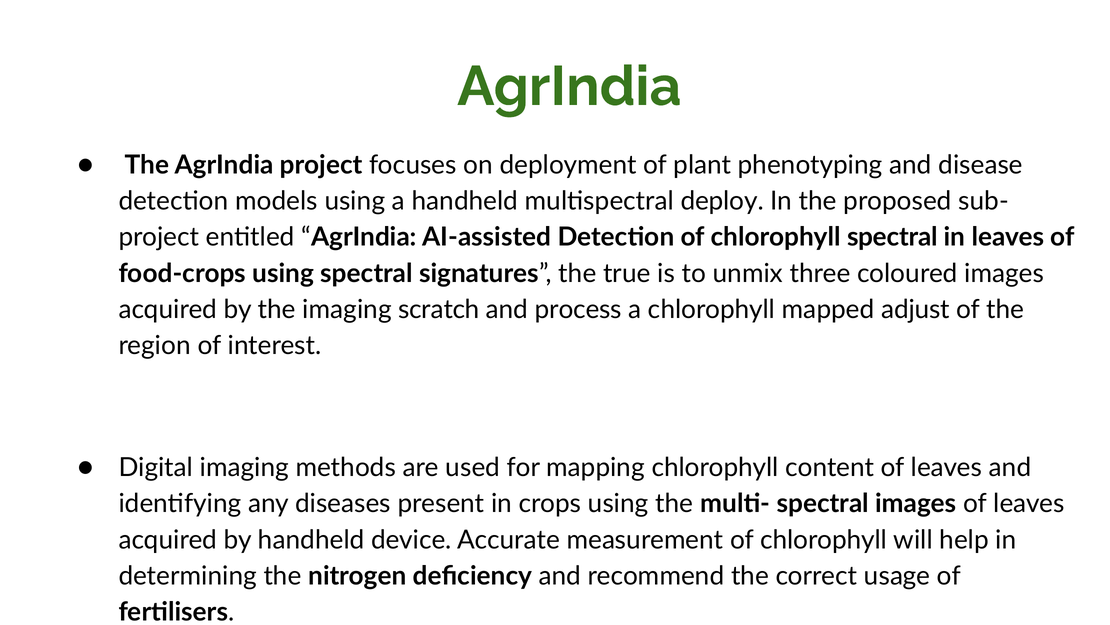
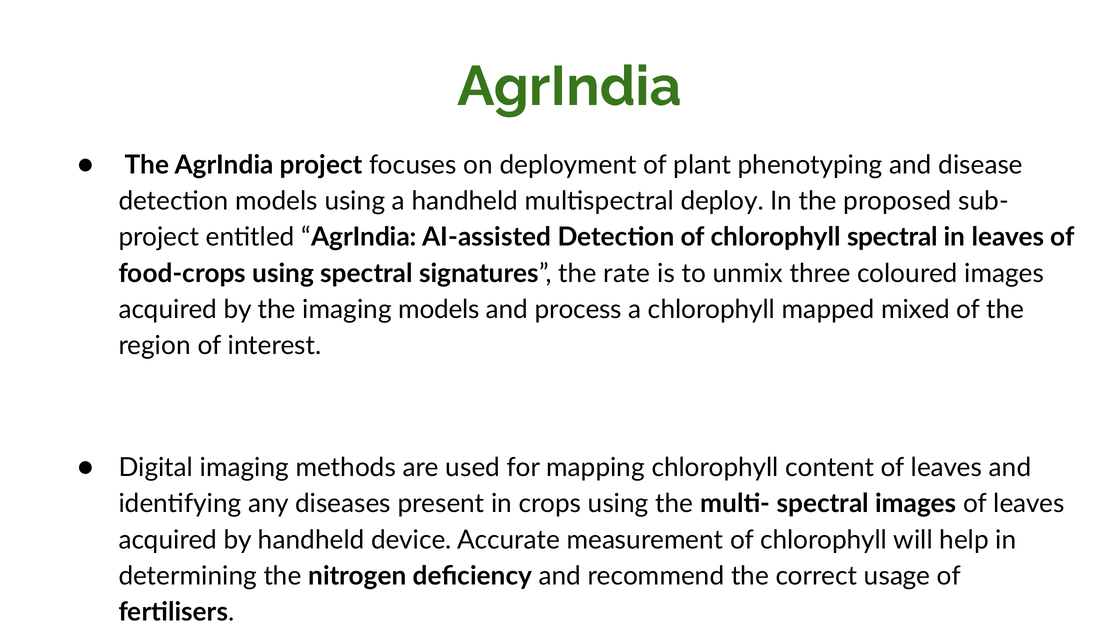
true: true -> rate (627, 273)
imaging scratch: scratch -> models (439, 309)
adjust: adjust -> mixed (916, 309)
